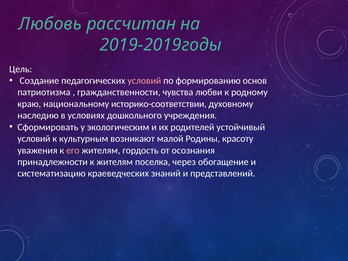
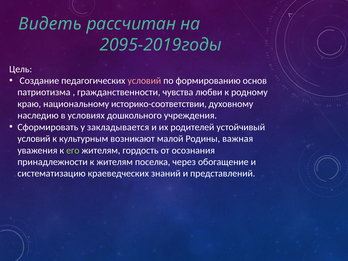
Любовь: Любовь -> Видеть (50, 24)
2019-2019годы: 2019-2019годы -> 2095-2019годы (161, 45)
экологическим: экологическим -> закладывается (118, 127)
красоту: красоту -> важная (238, 139)
его colour: pink -> light green (73, 150)
